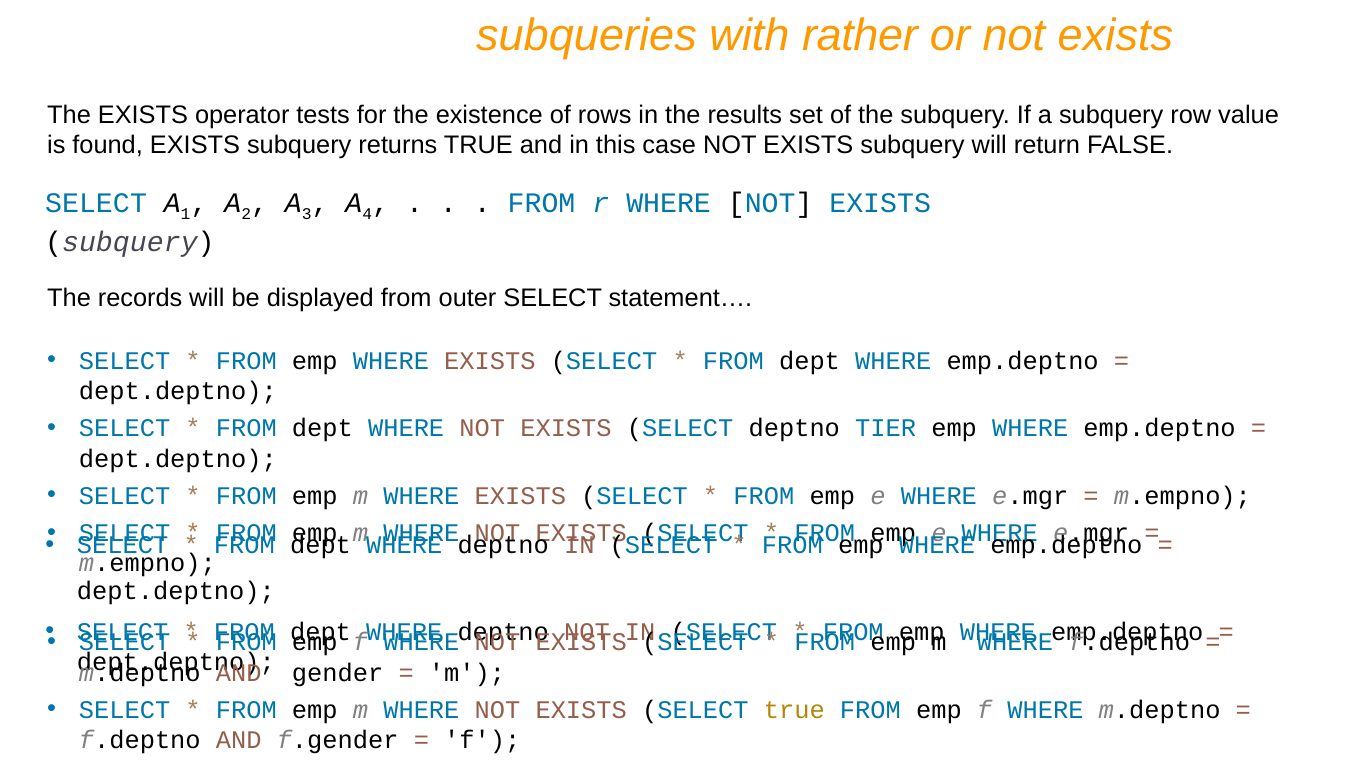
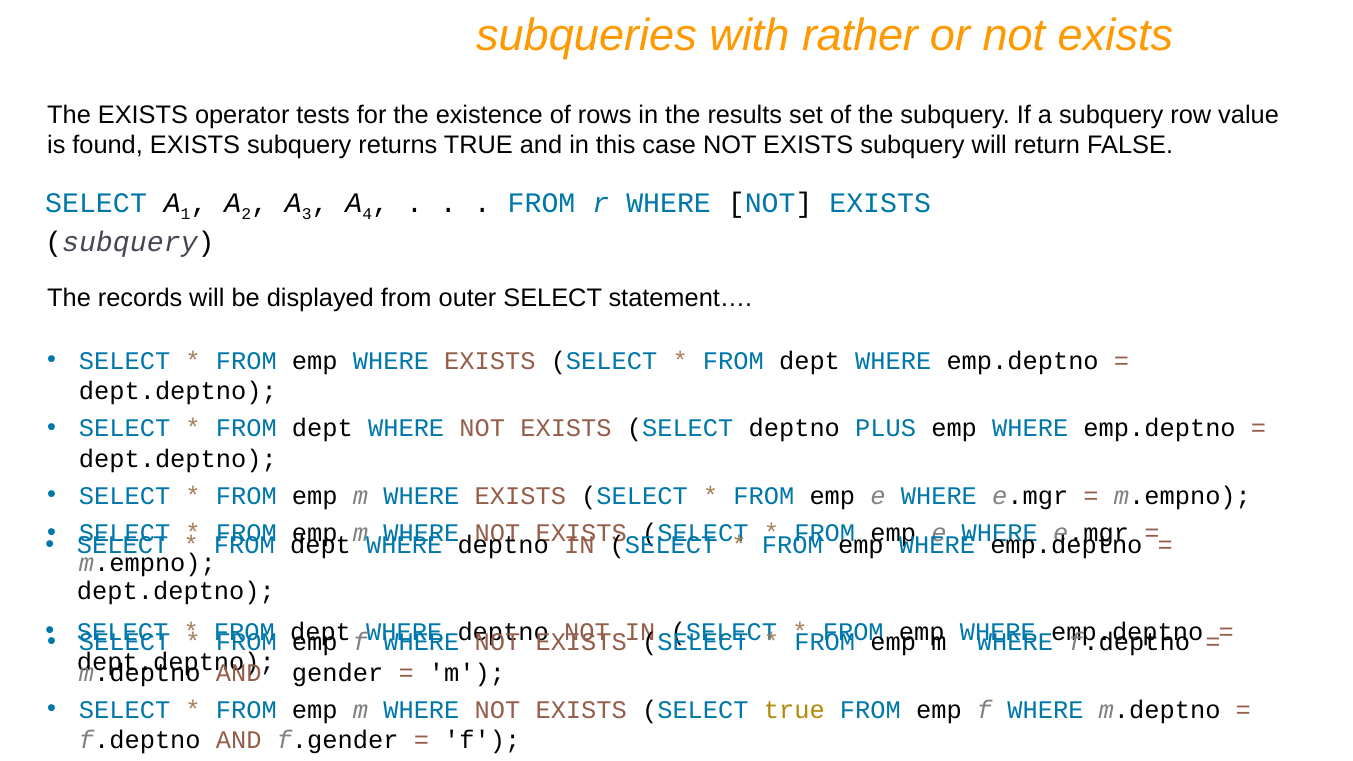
TIER: TIER -> PLUS (886, 428)
